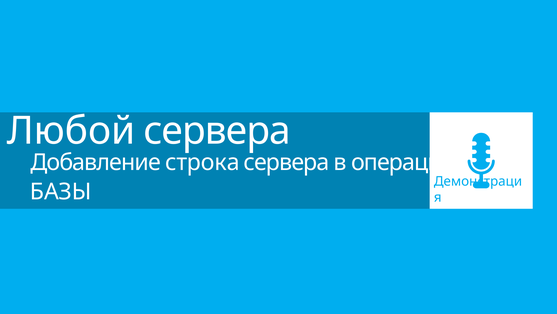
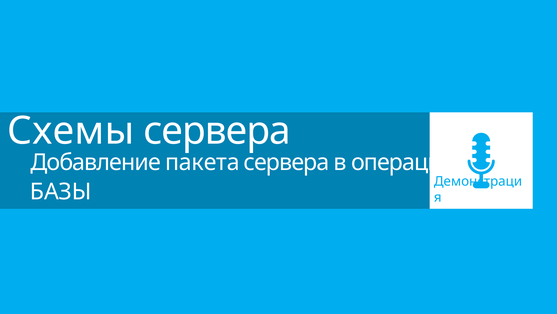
Любой: Любой -> Схемы (71, 131)
строка: строка -> пакета (202, 162)
